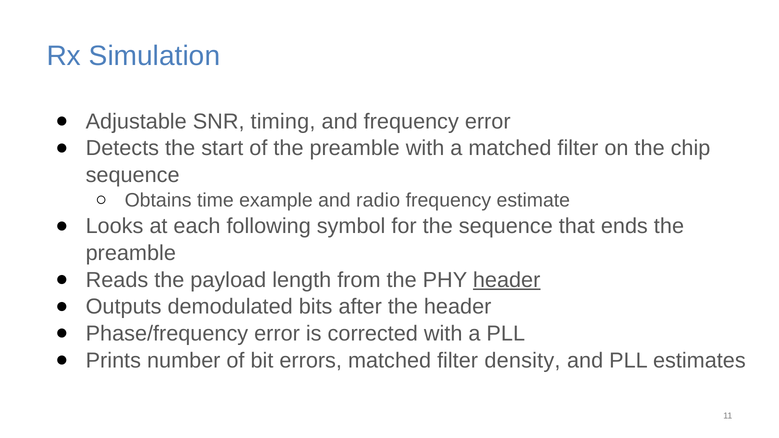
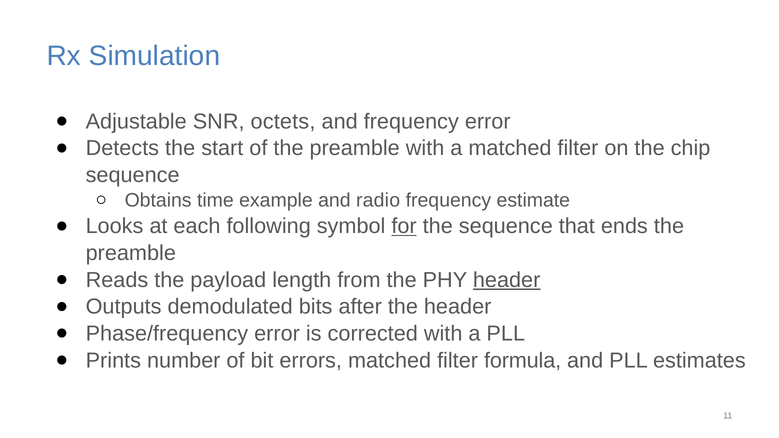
timing: timing -> octets (283, 122)
for underline: none -> present (404, 226)
density: density -> formula (523, 361)
